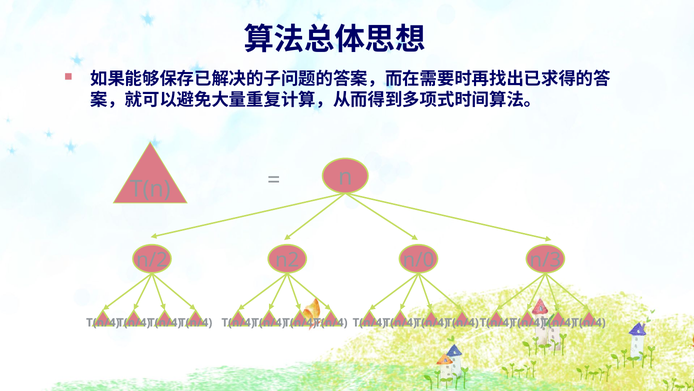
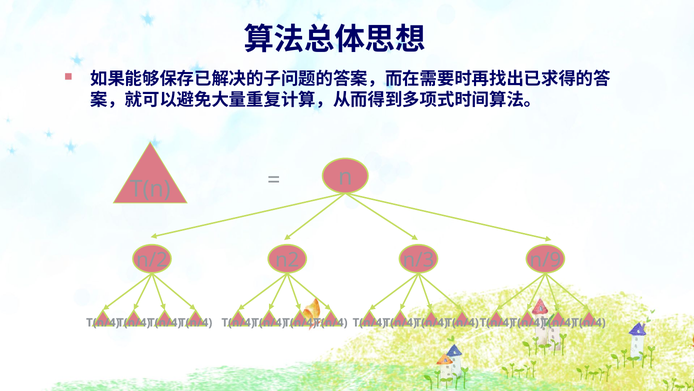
n/0: n/0 -> n/3 (418, 260)
n/3: n/3 -> n/9 (545, 260)
